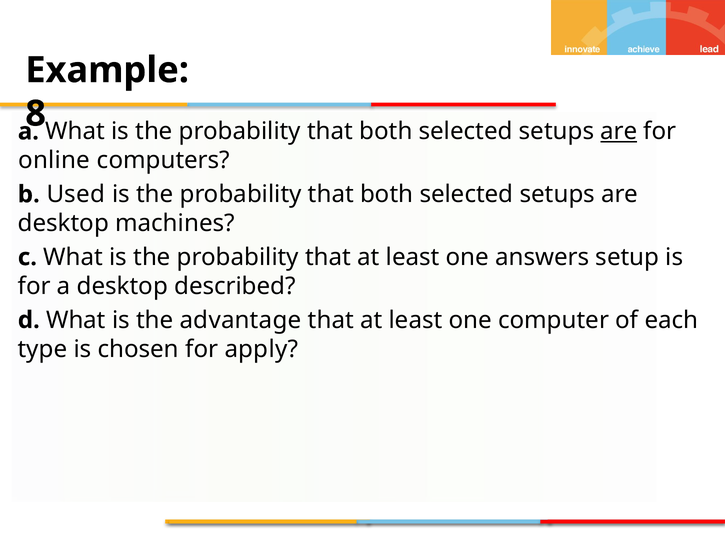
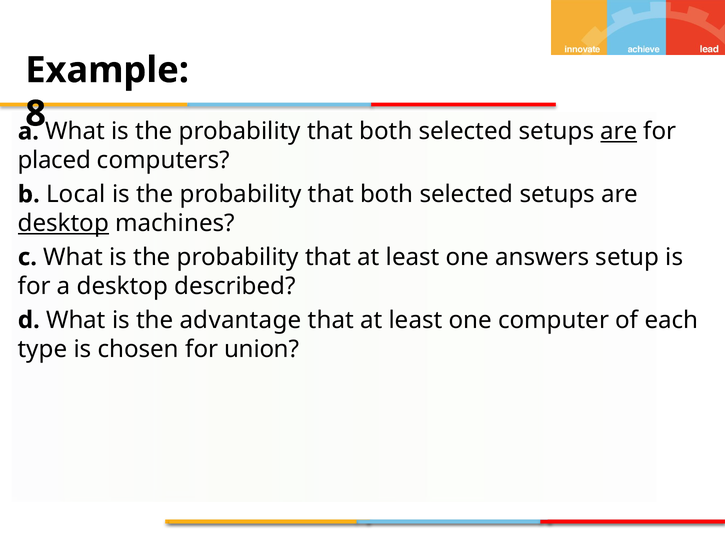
online: online -> placed (54, 160)
Used: Used -> Local (76, 194)
desktop underline: none -> present (63, 223)
apply: apply -> union (262, 349)
